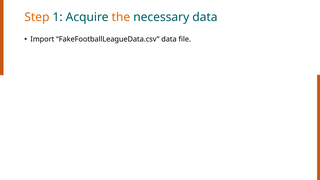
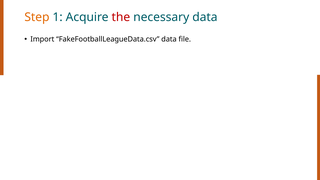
the colour: orange -> red (121, 17)
